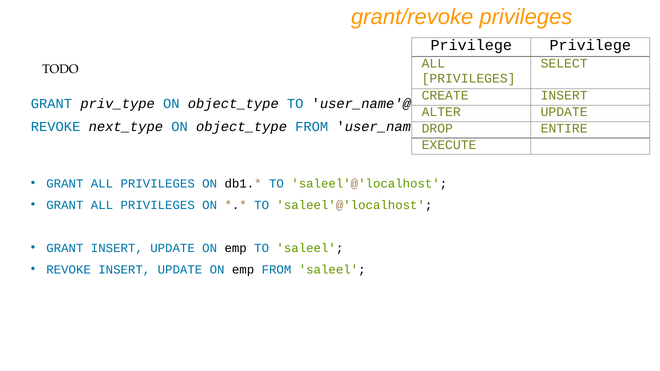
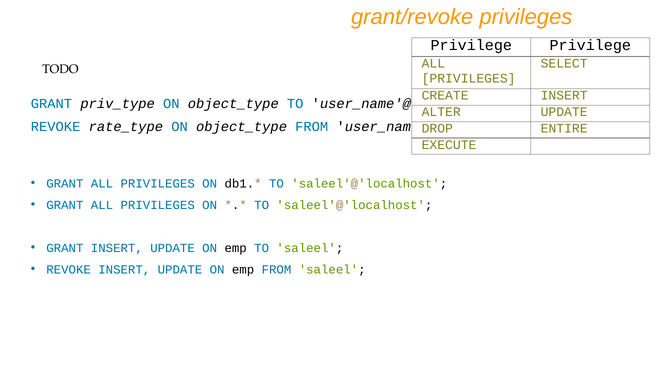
next_type: next_type -> rate_type (126, 127)
